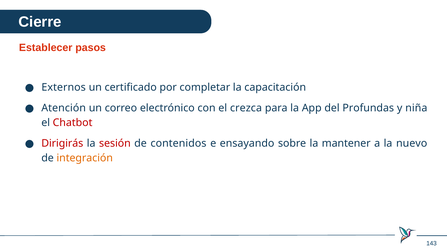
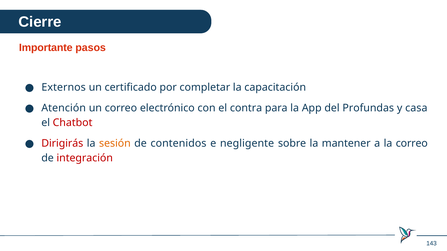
Establecer: Establecer -> Importante (46, 48)
crezca: crezca -> contra (246, 108)
niña: niña -> casa (416, 108)
sesión colour: red -> orange (115, 144)
ensayando: ensayando -> negligente (247, 144)
la nuevo: nuevo -> correo (412, 144)
integración colour: orange -> red (85, 158)
